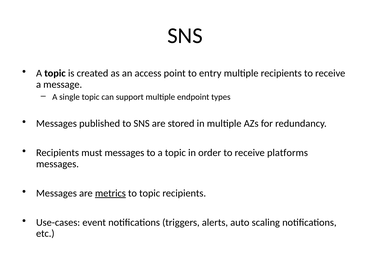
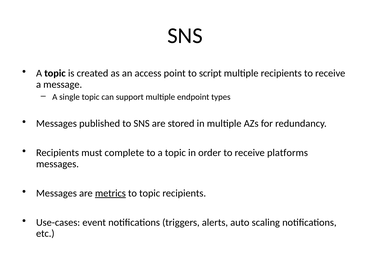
entry: entry -> script (210, 73)
must messages: messages -> complete (124, 153)
